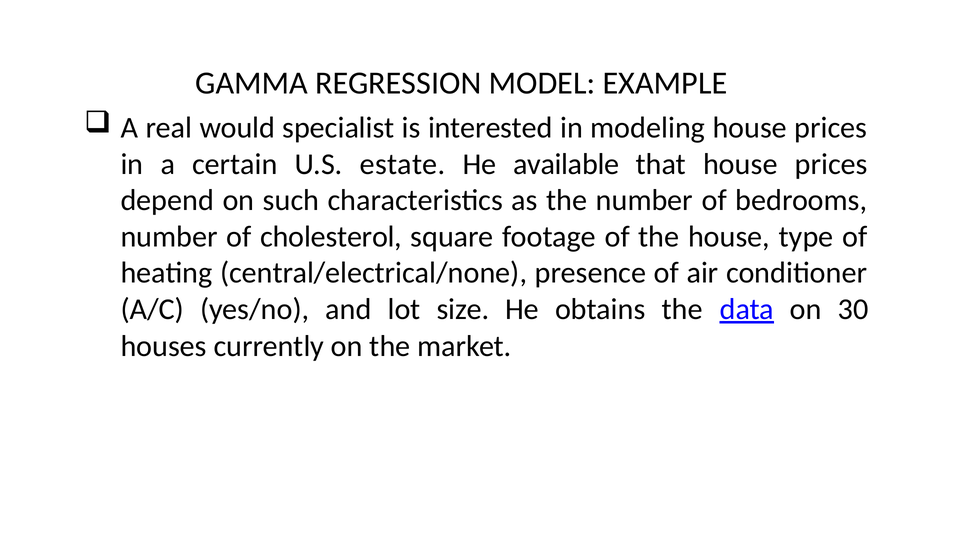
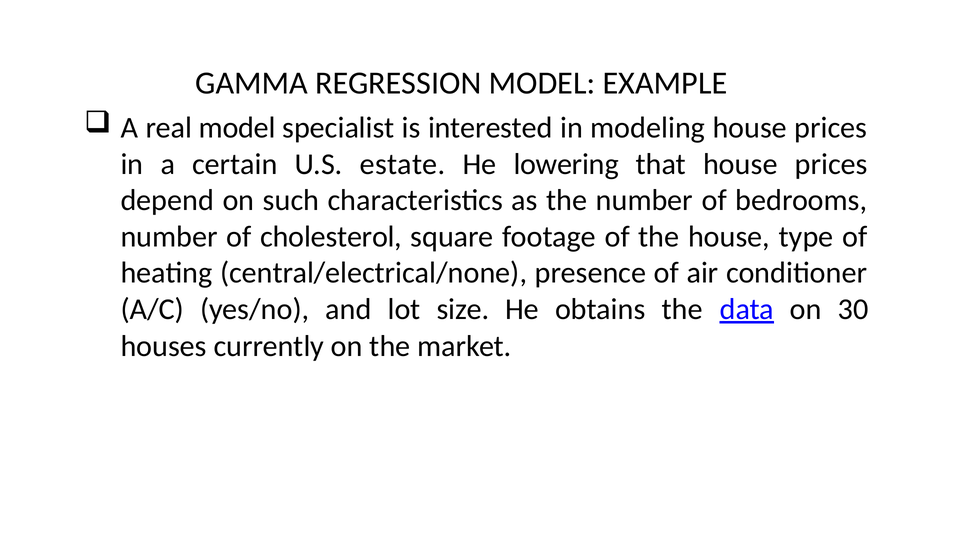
real would: would -> model (237, 128)
available: available -> lowering (566, 164)
